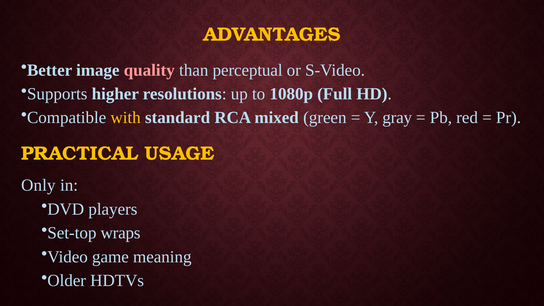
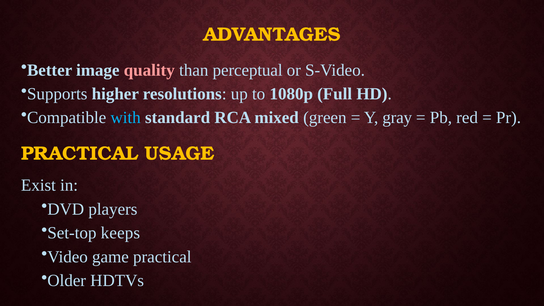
with colour: yellow -> light blue (126, 118)
Only: Only -> Exist (38, 185)
wraps: wraps -> keeps (120, 233)
game meaning: meaning -> practical (162, 257)
